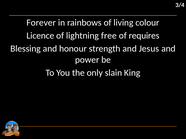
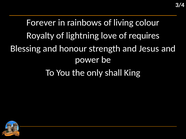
Licence: Licence -> Royalty (40, 36)
free: free -> love (109, 36)
slain: slain -> shall (114, 73)
